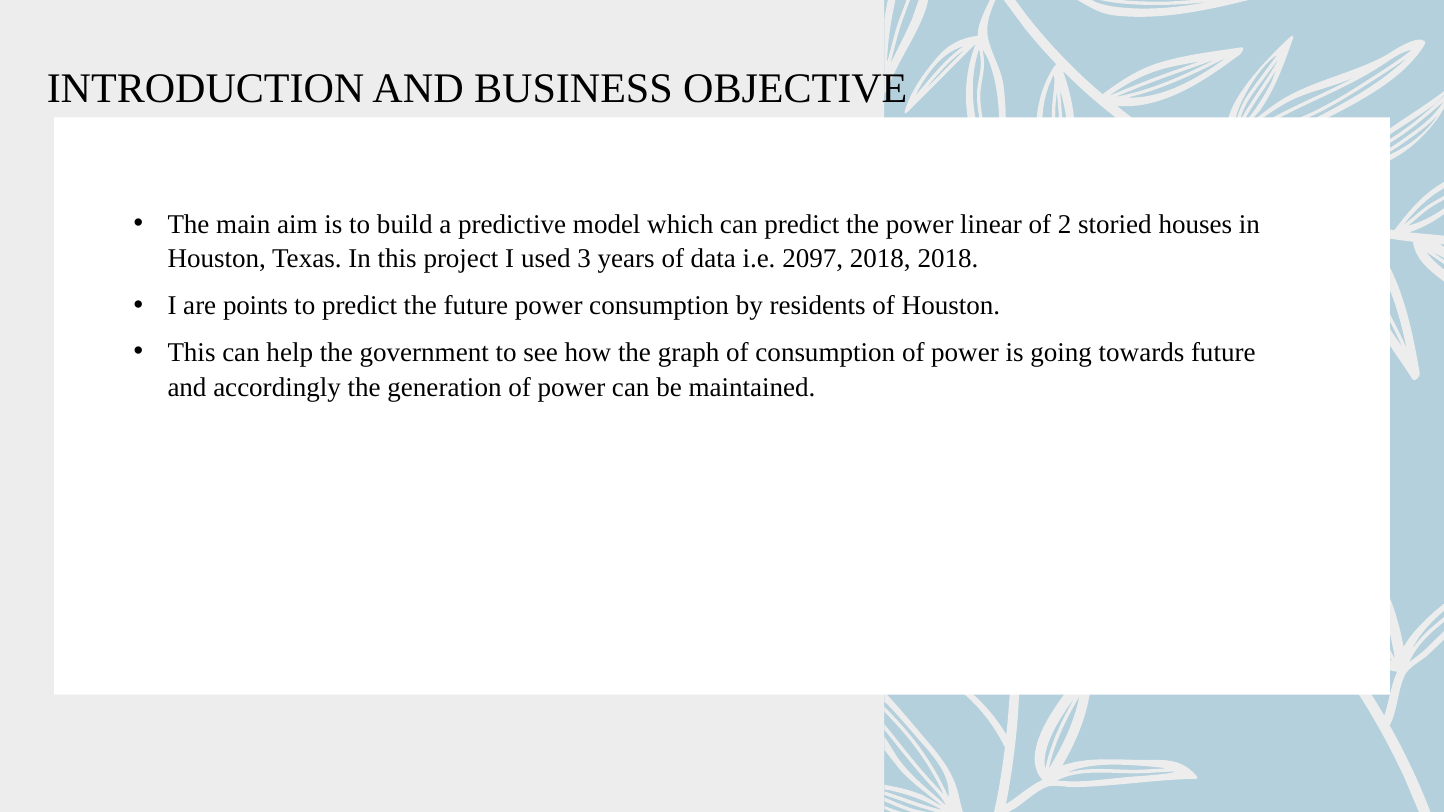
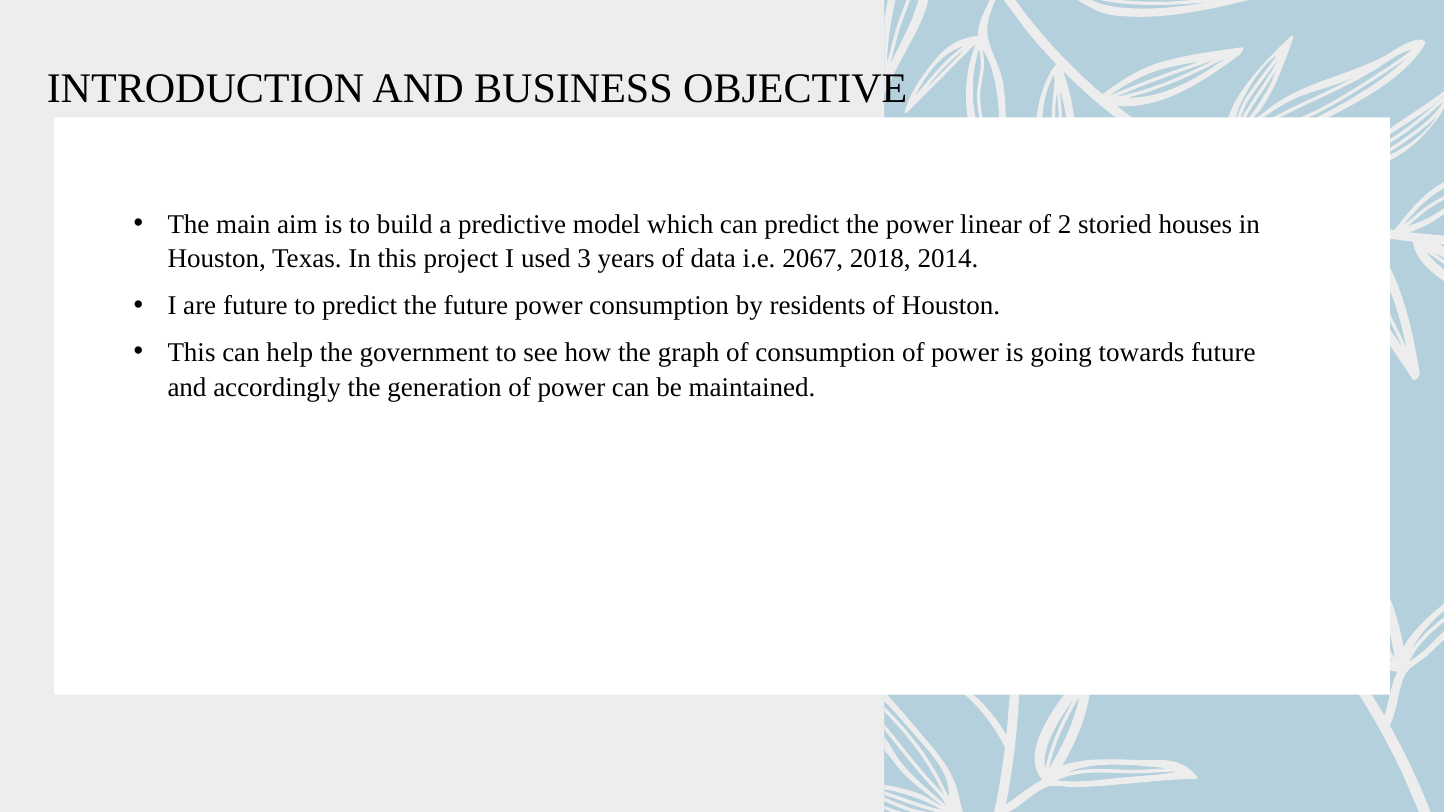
2097: 2097 -> 2067 (813, 259)
2018 2018: 2018 -> 2014 (948, 259)
are points: points -> future (255, 306)
